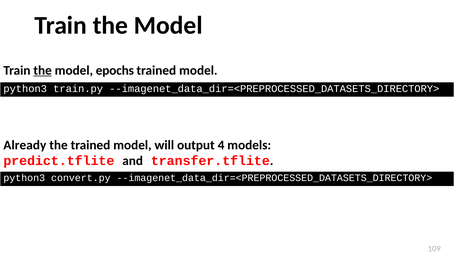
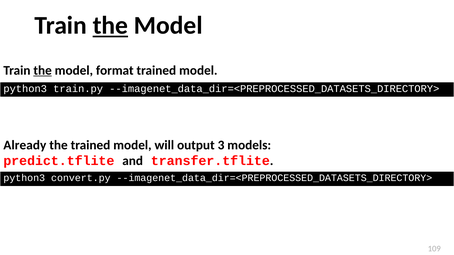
the underline: none -> present (110, 26)
epochs: epochs -> format (115, 70)
4: 4 -> 3 (221, 145)
